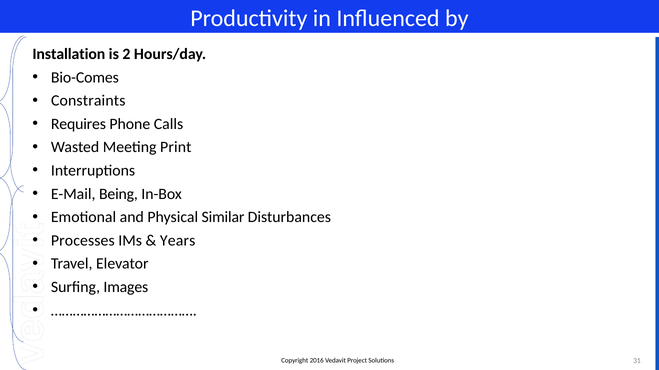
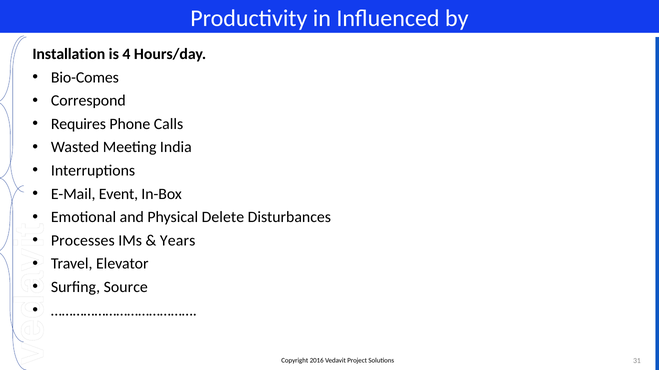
2: 2 -> 4 (126, 54)
Constraints: Constraints -> Correspond (88, 101)
Print: Print -> India (176, 148)
Being: Being -> Event (118, 194)
Similar: Similar -> Delete (223, 218)
Images: Images -> Source (126, 288)
